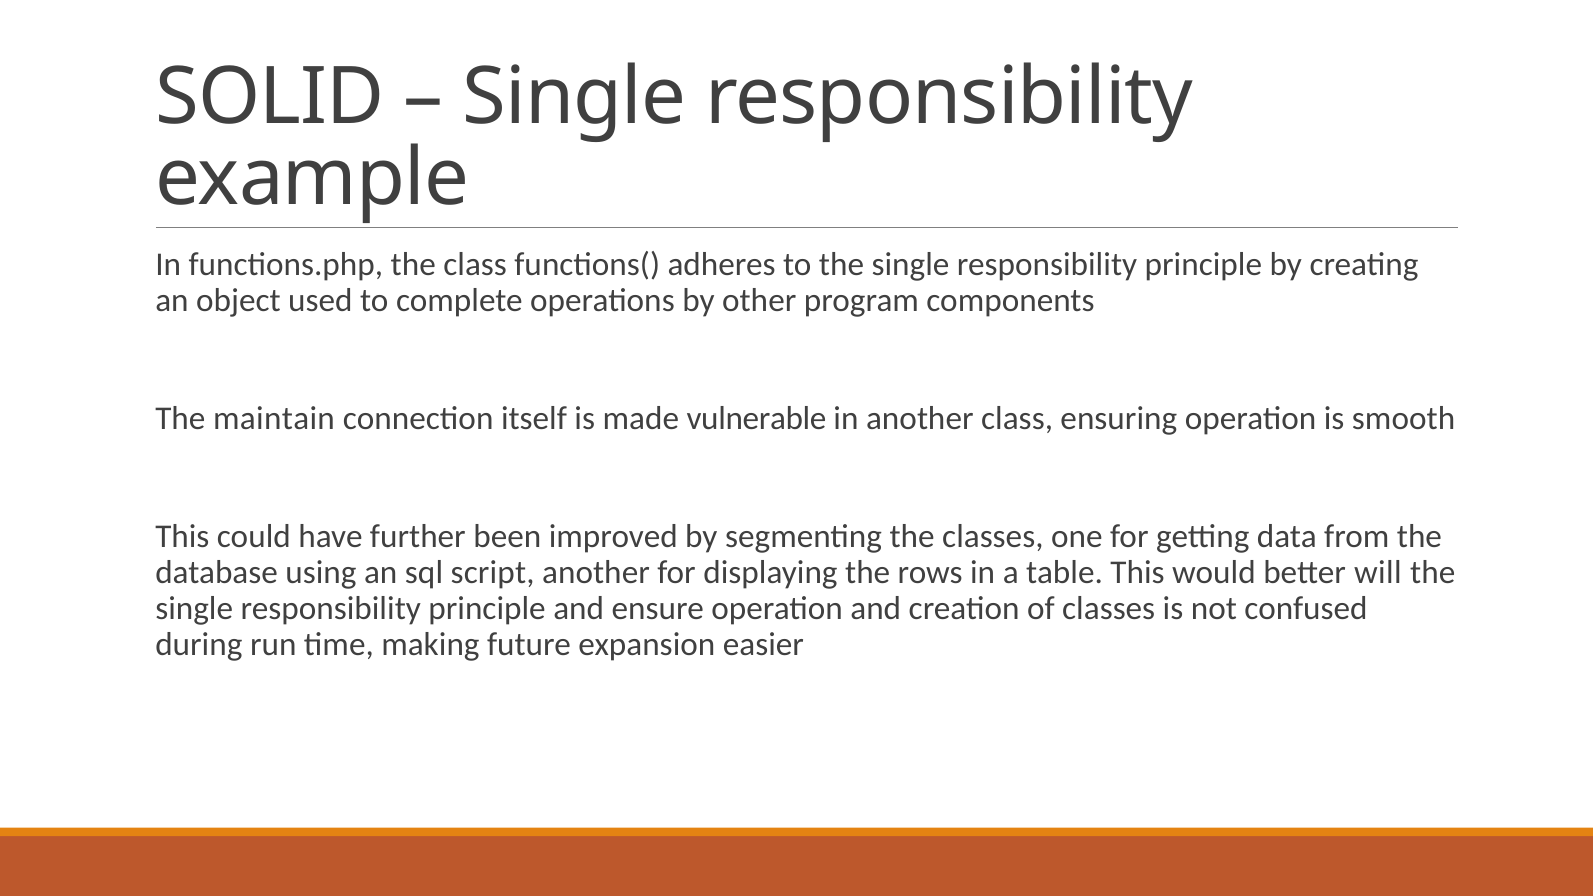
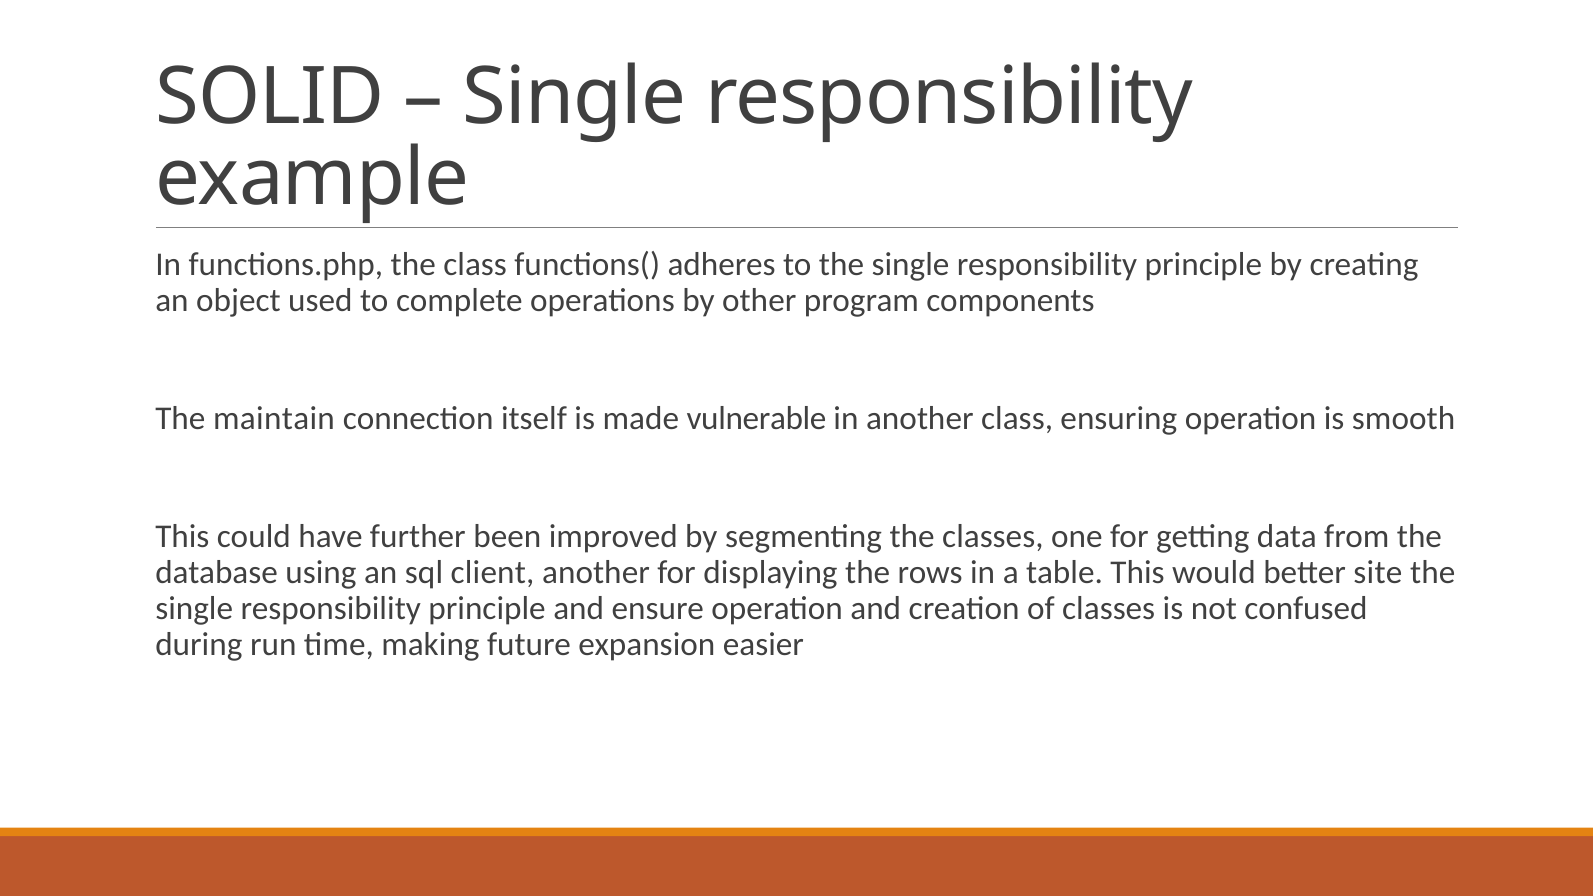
script: script -> client (493, 573)
will: will -> site (1378, 573)
